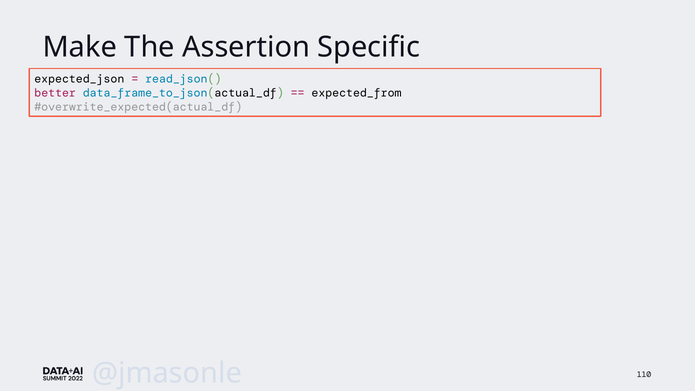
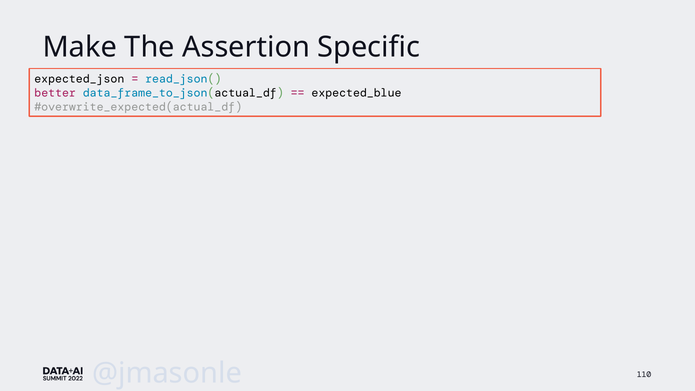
expected_from: expected_from -> expected_blue (356, 93)
